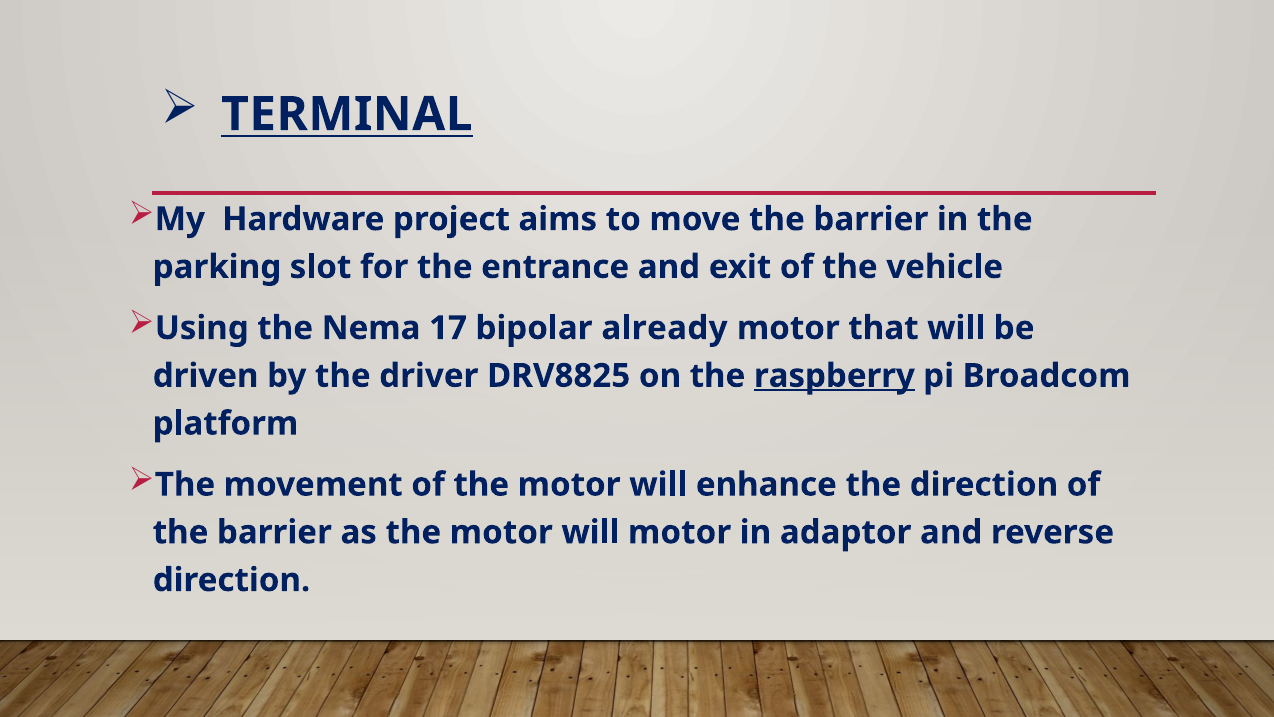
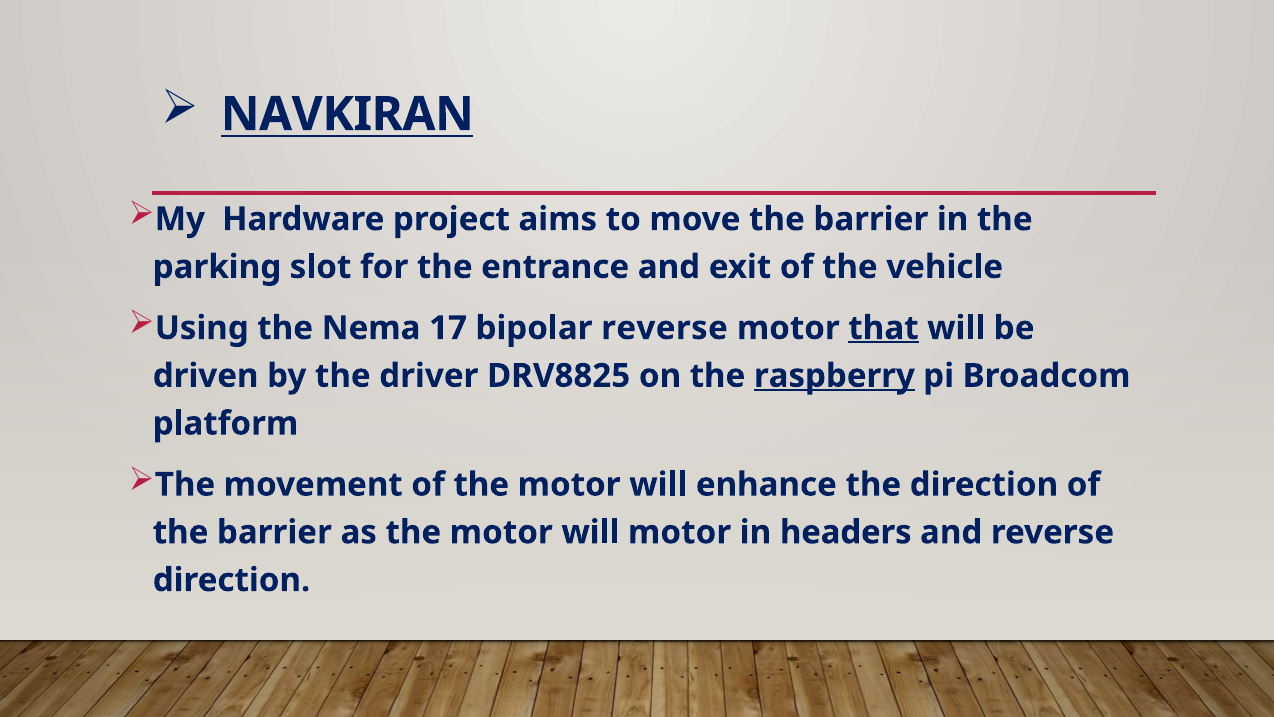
TERMINAL: TERMINAL -> NAVKIRAN (347, 114)
bipolar already: already -> reverse (664, 328)
that underline: none -> present (883, 328)
adaptor: adaptor -> headers (846, 532)
